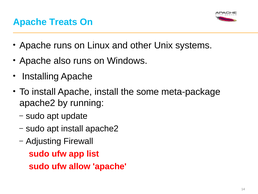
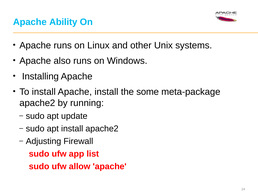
Treats: Treats -> Ability (63, 22)
